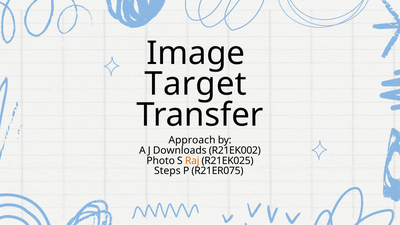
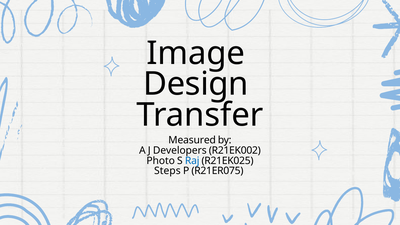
Target: Target -> Design (196, 84)
Approach: Approach -> Measured (192, 140)
Downloads: Downloads -> Developers (180, 150)
Raj colour: orange -> blue (192, 161)
